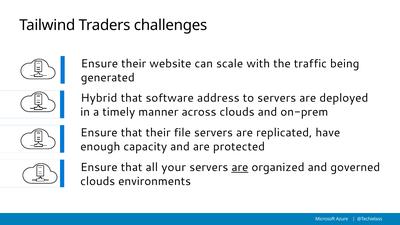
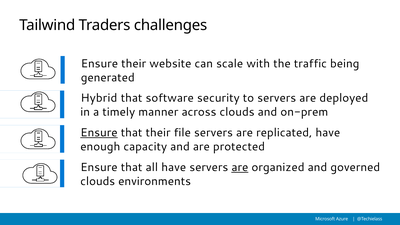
address: address -> security (218, 98)
Ensure underline: none -> present (99, 133)
all your: your -> have (174, 167)
